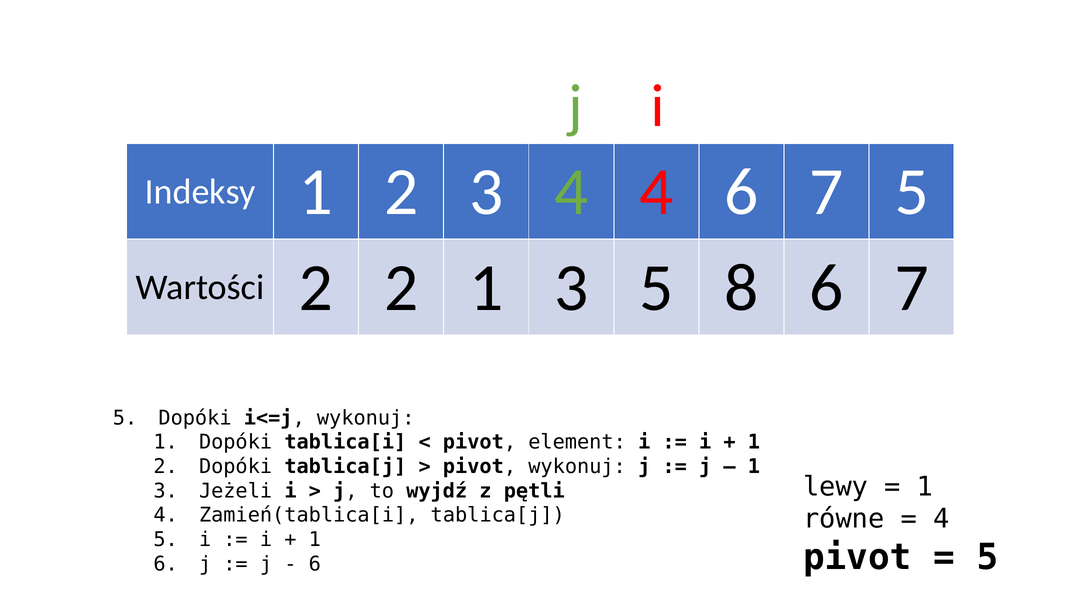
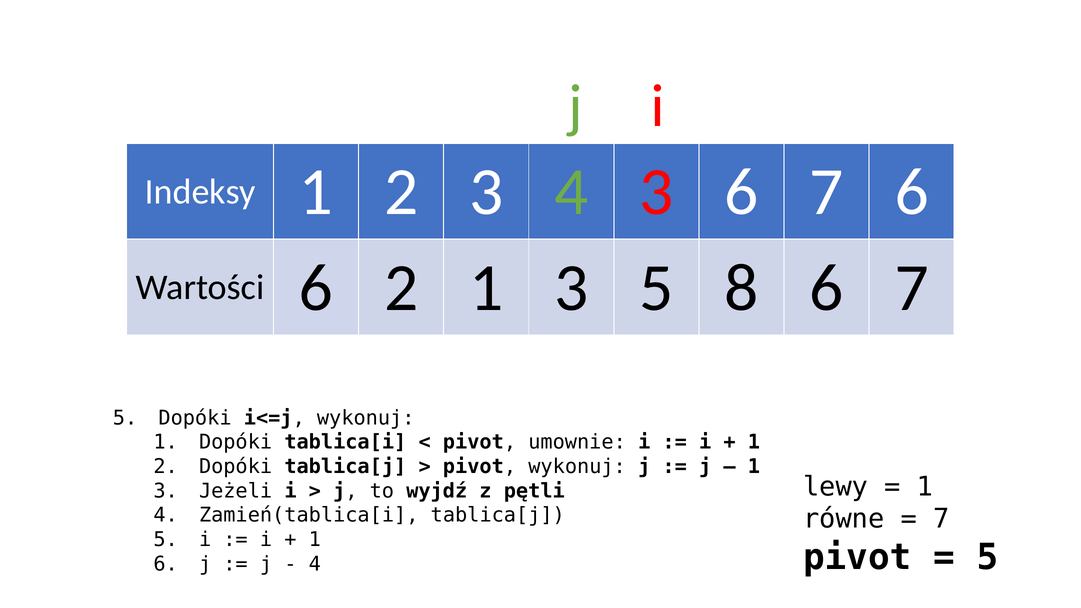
4 4: 4 -> 3 (656, 192)
7 5: 5 -> 6 (912, 192)
Wartości 2: 2 -> 6 (316, 288)
element: element -> umownie (577, 442)
4: 4 -> 7 (941, 519)
6: 6 -> 4 (315, 564)
